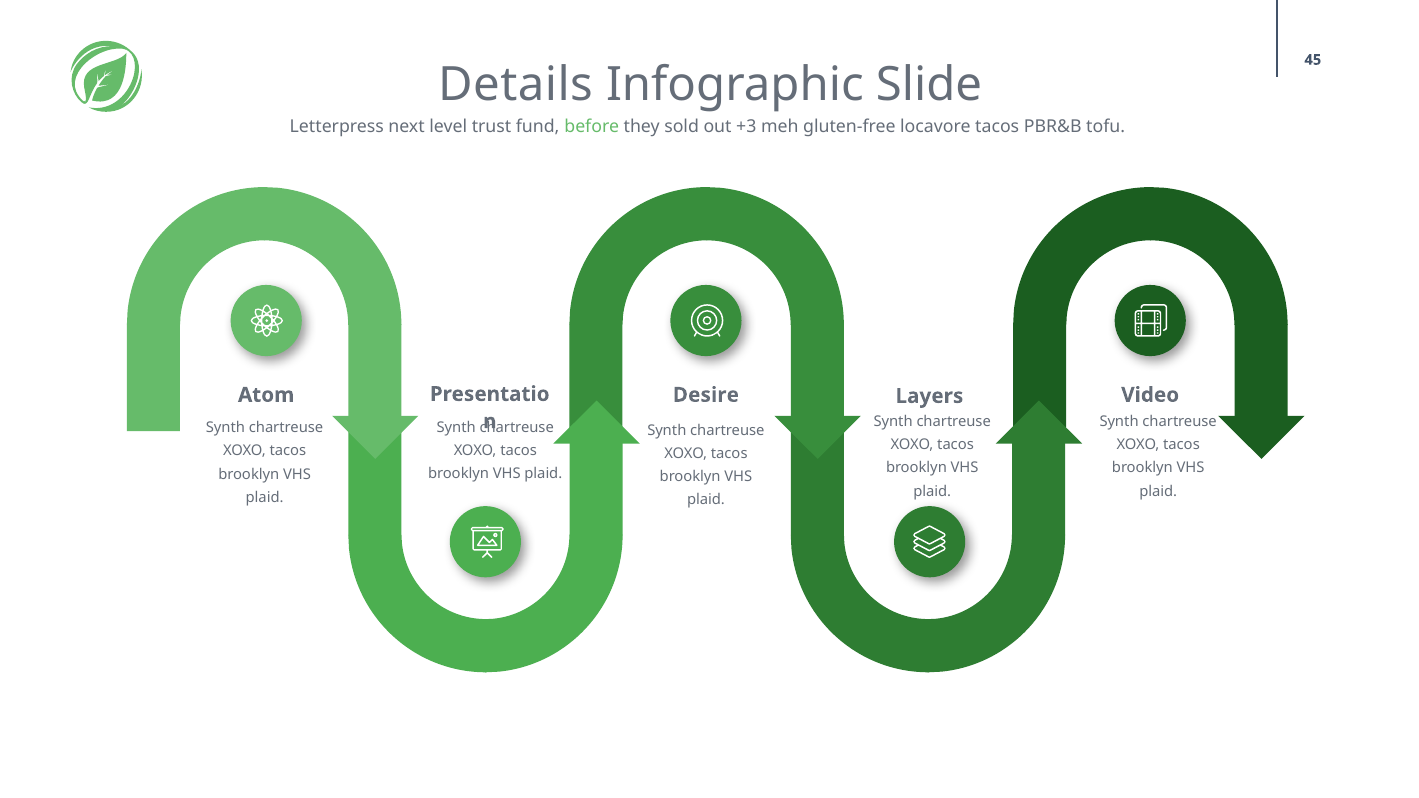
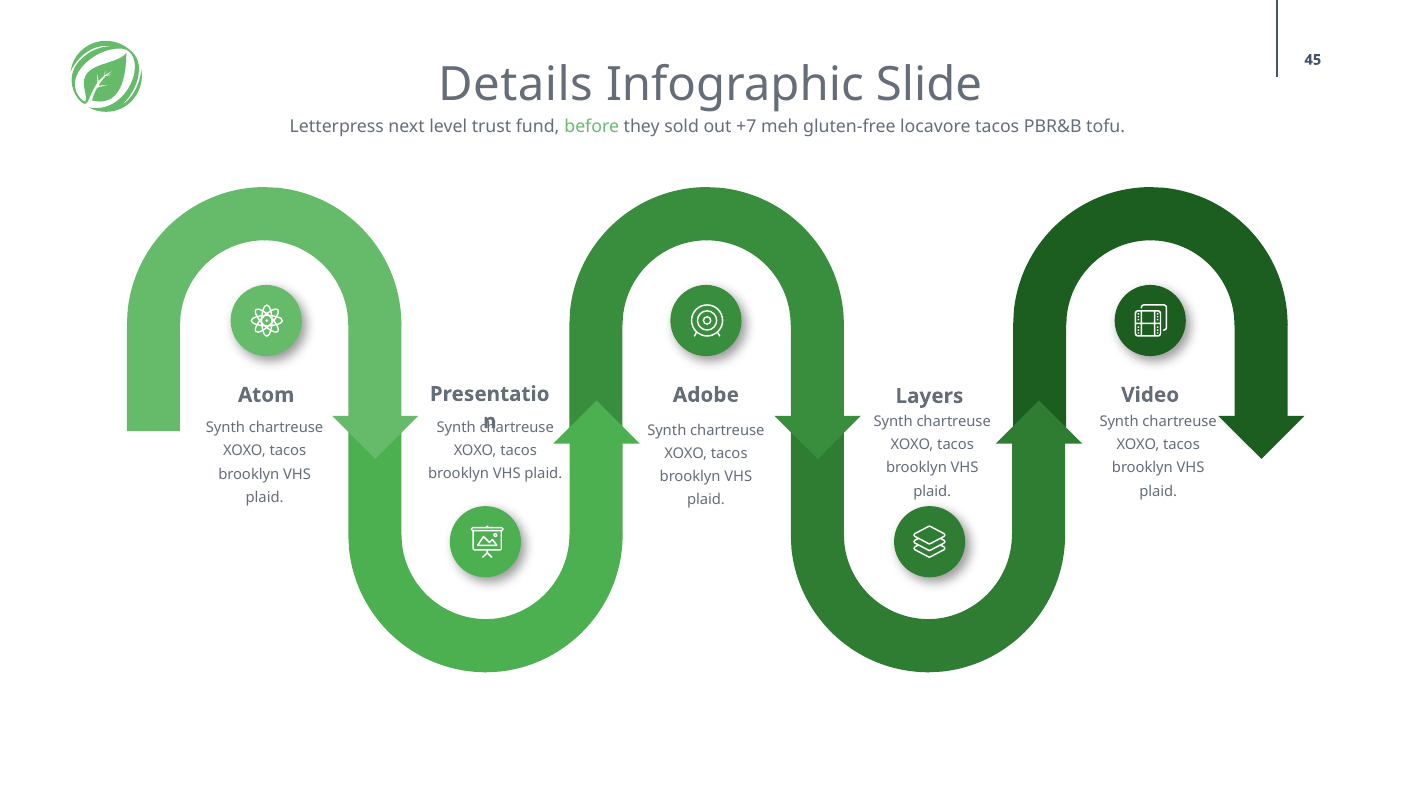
+3: +3 -> +7 (746, 126)
Desire: Desire -> Adobe (706, 395)
